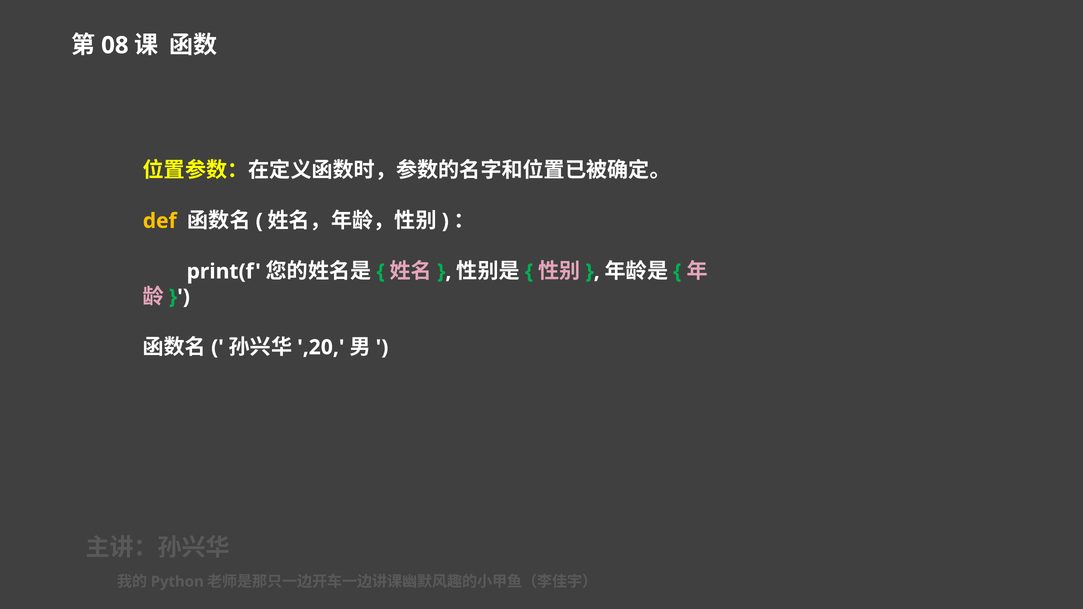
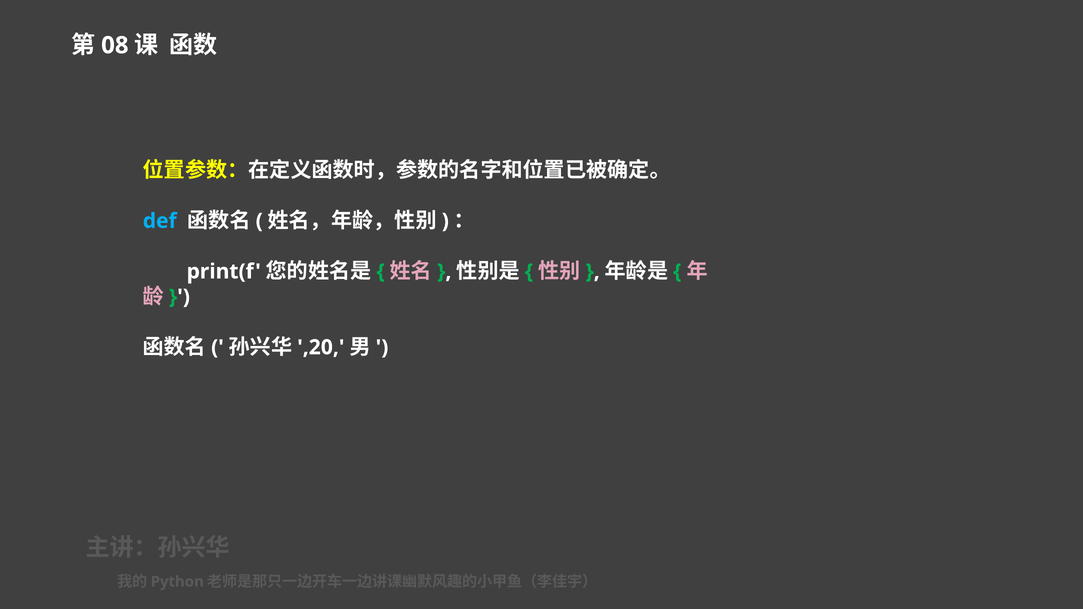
def colour: yellow -> light blue (160, 221)
